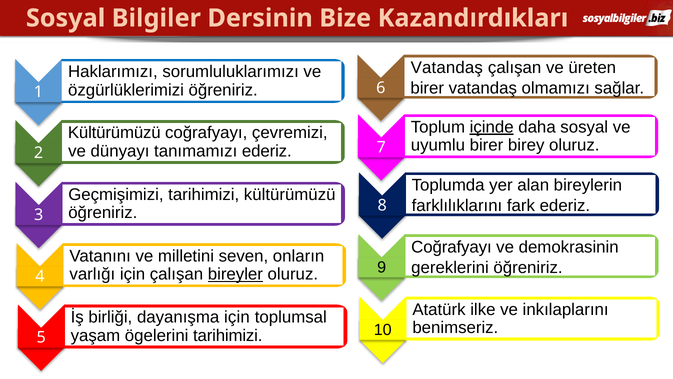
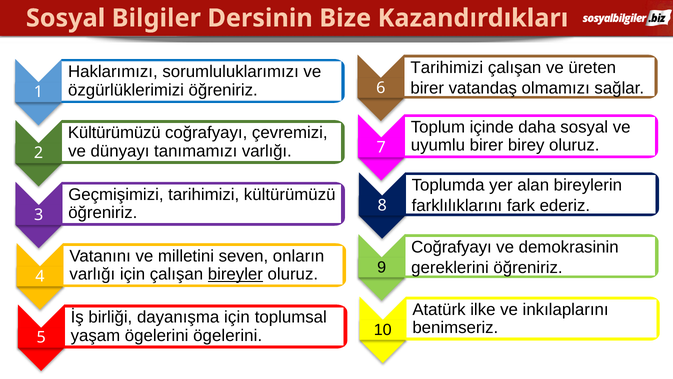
Vatandaş: Vatandaş -> Tarihimizi (447, 68)
içinde underline: present -> none (492, 127)
tanımamızı ederiz: ederiz -> varlığı (267, 151)
ögelerini tarihimizi: tarihimizi -> ögelerini (228, 335)
